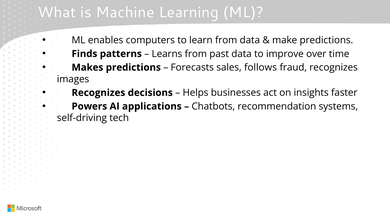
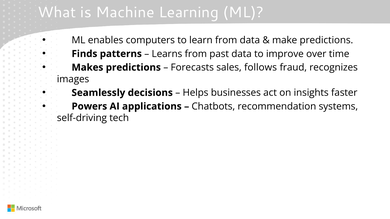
Recognizes: Recognizes -> Seamlessly (98, 93)
